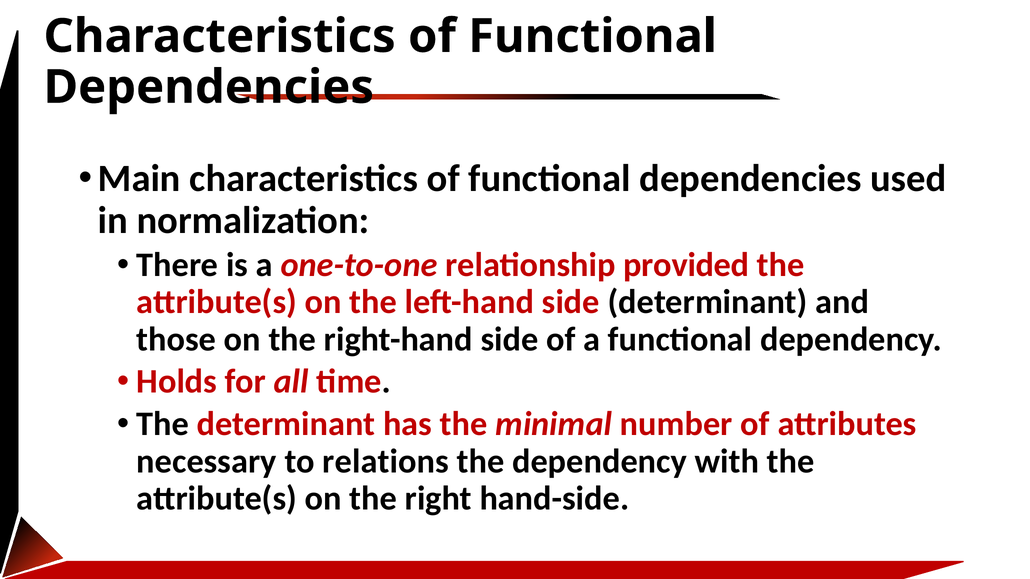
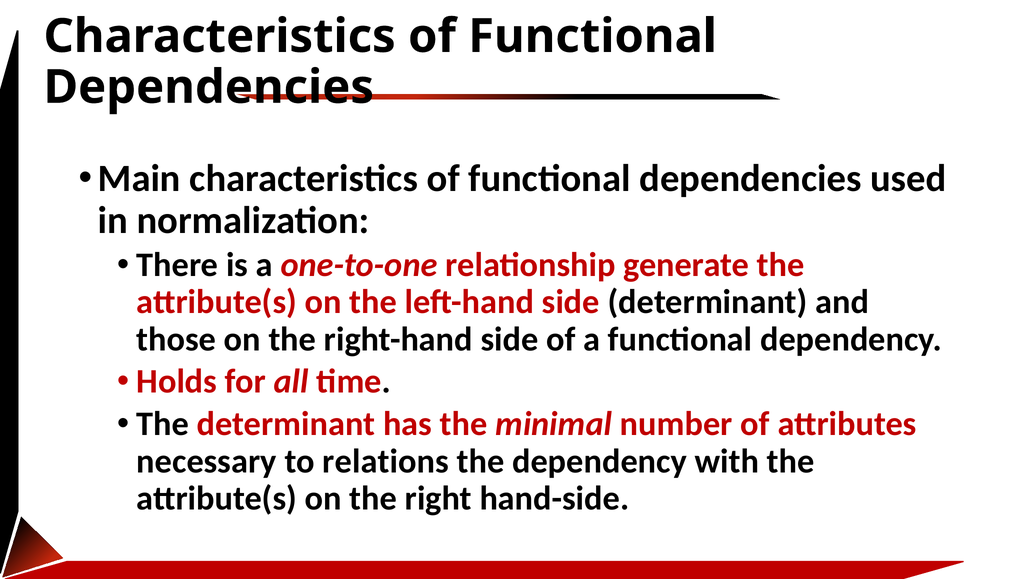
provided: provided -> generate (686, 265)
